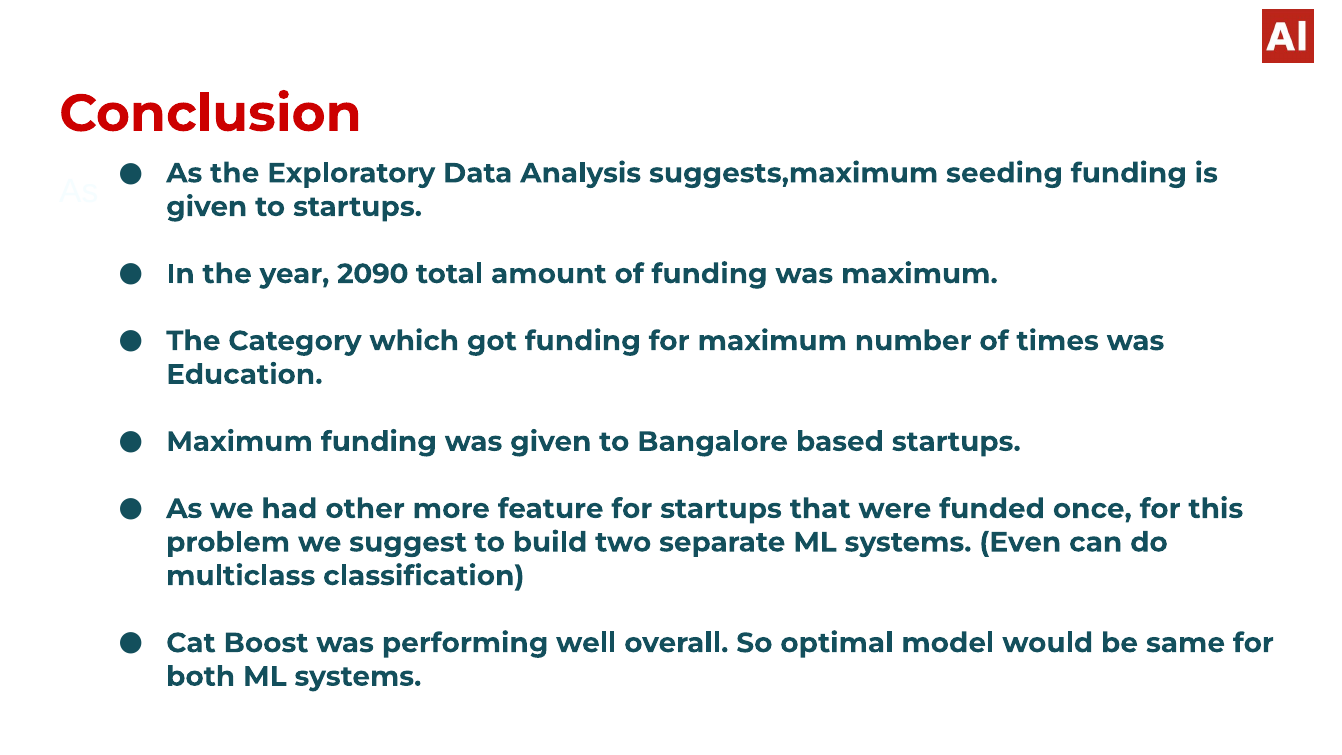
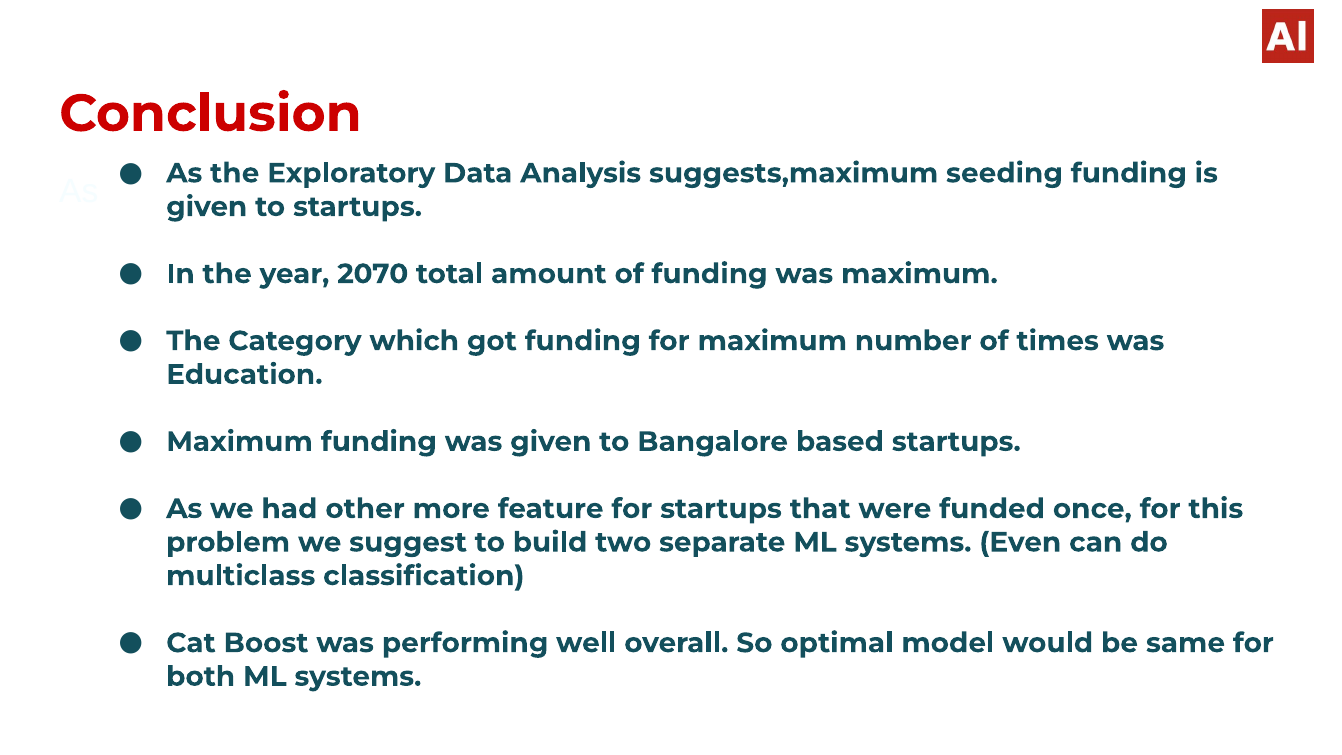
2090: 2090 -> 2070 (373, 274)
